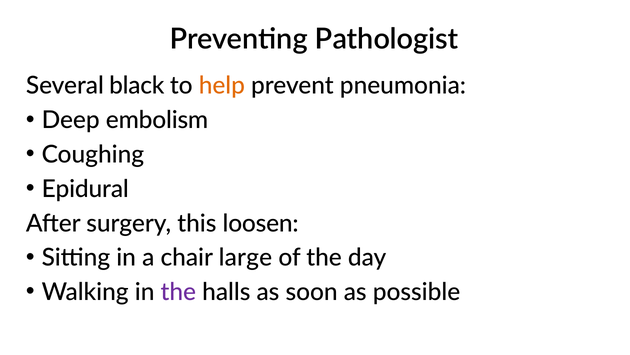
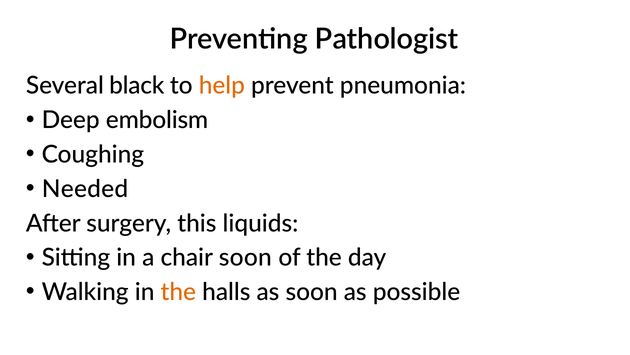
Epidural: Epidural -> Needed (85, 189)
loosen: loosen -> liquids (261, 223)
chair large: large -> soon (245, 257)
the colour: purple -> orange (178, 292)
